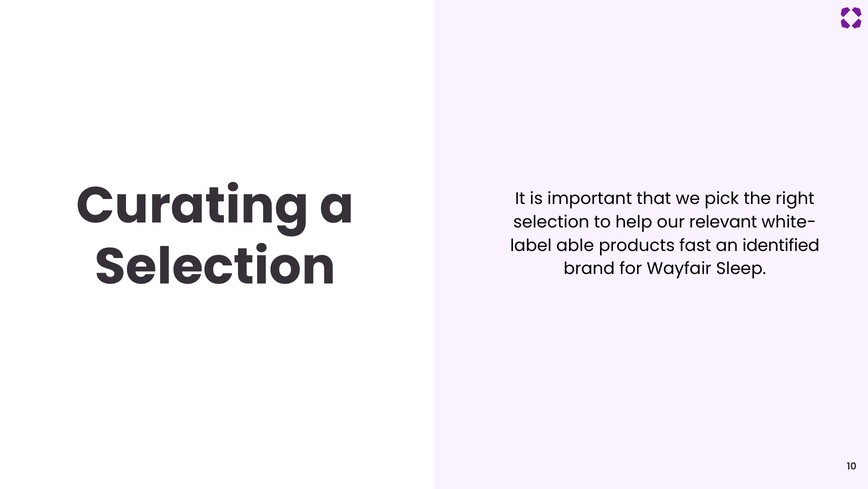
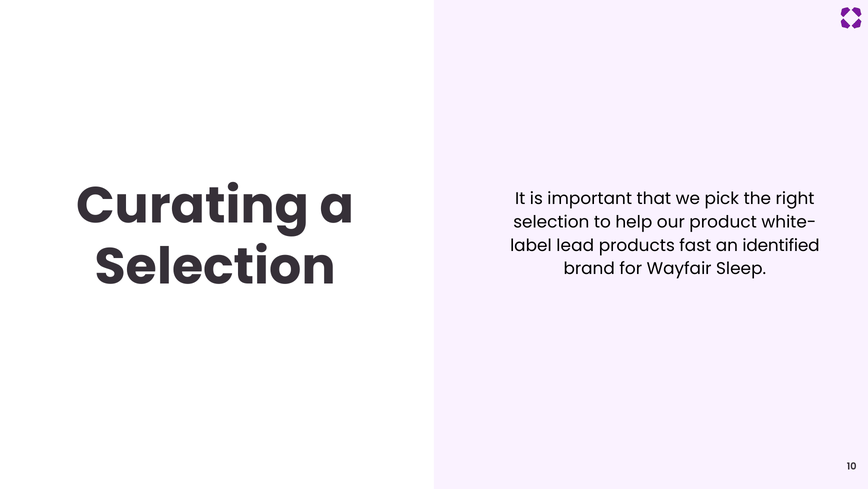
relevant: relevant -> product (723, 222)
able: able -> lead (575, 245)
